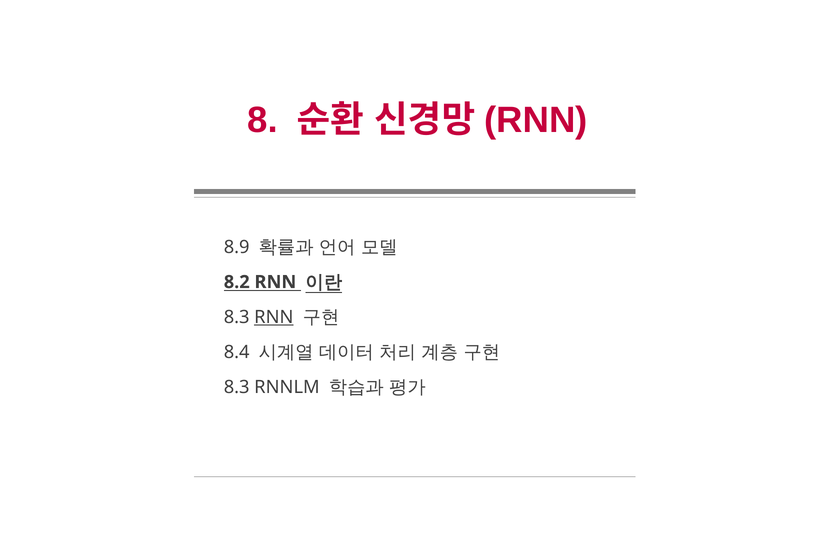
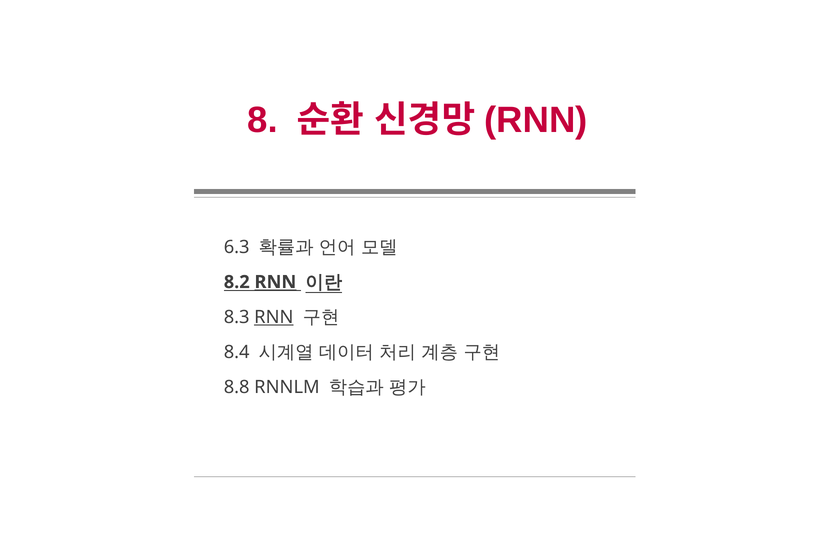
8.9: 8.9 -> 6.3 (237, 247)
RNN underline: none -> present (275, 282)
8.3: 8.3 -> 8.8 (237, 387)
